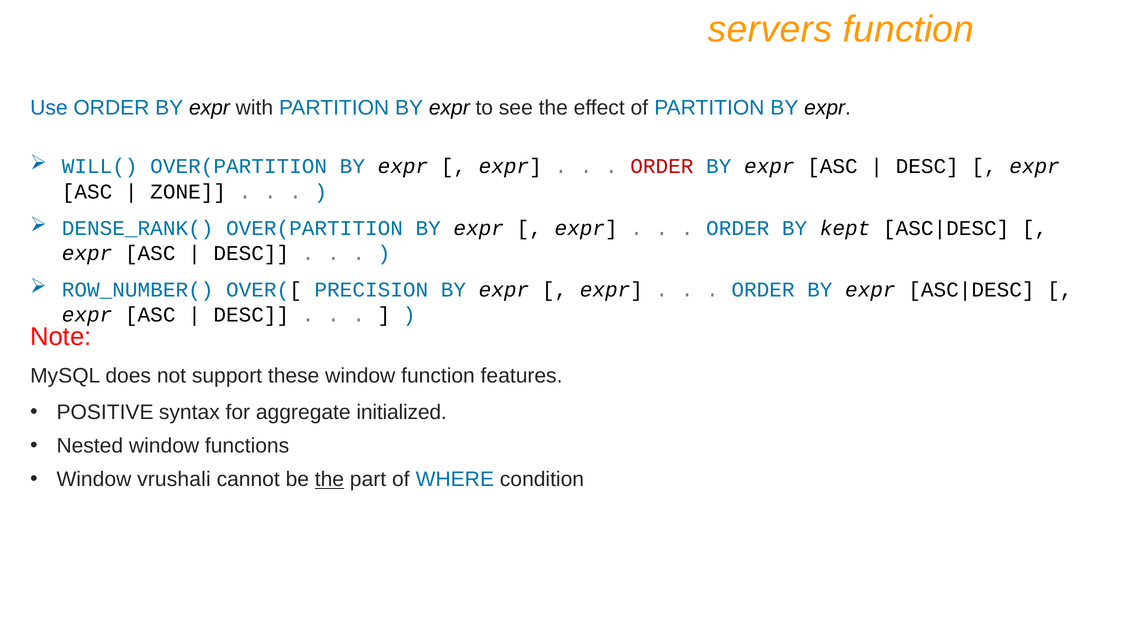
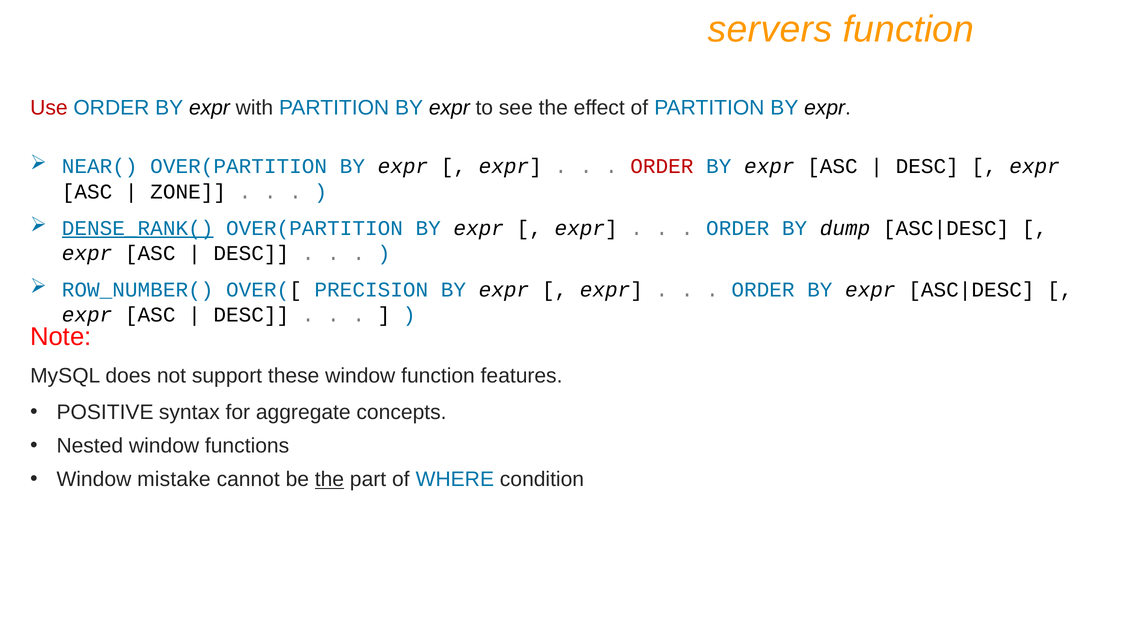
Use colour: blue -> red (49, 108)
WILL(: WILL( -> NEAR( (100, 167)
DENSE_RANK( underline: none -> present (138, 228)
kept: kept -> dump (845, 228)
initialized: initialized -> concepts (402, 413)
vrushali: vrushali -> mistake (174, 480)
